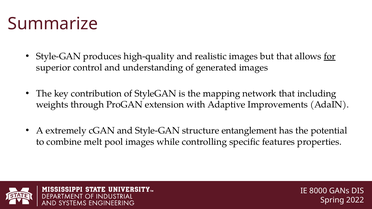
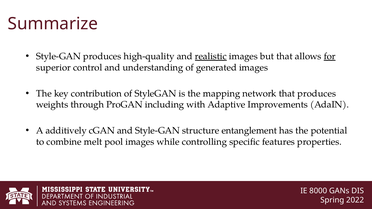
realistic underline: none -> present (211, 56)
that including: including -> produces (317, 94)
extension: extension -> including (164, 105)
extremely: extremely -> additively (66, 131)
